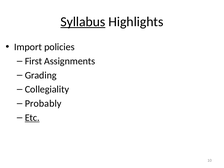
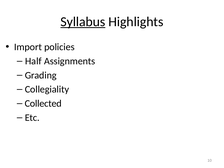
First: First -> Half (33, 61)
Probably: Probably -> Collected (43, 103)
Etc underline: present -> none (32, 118)
